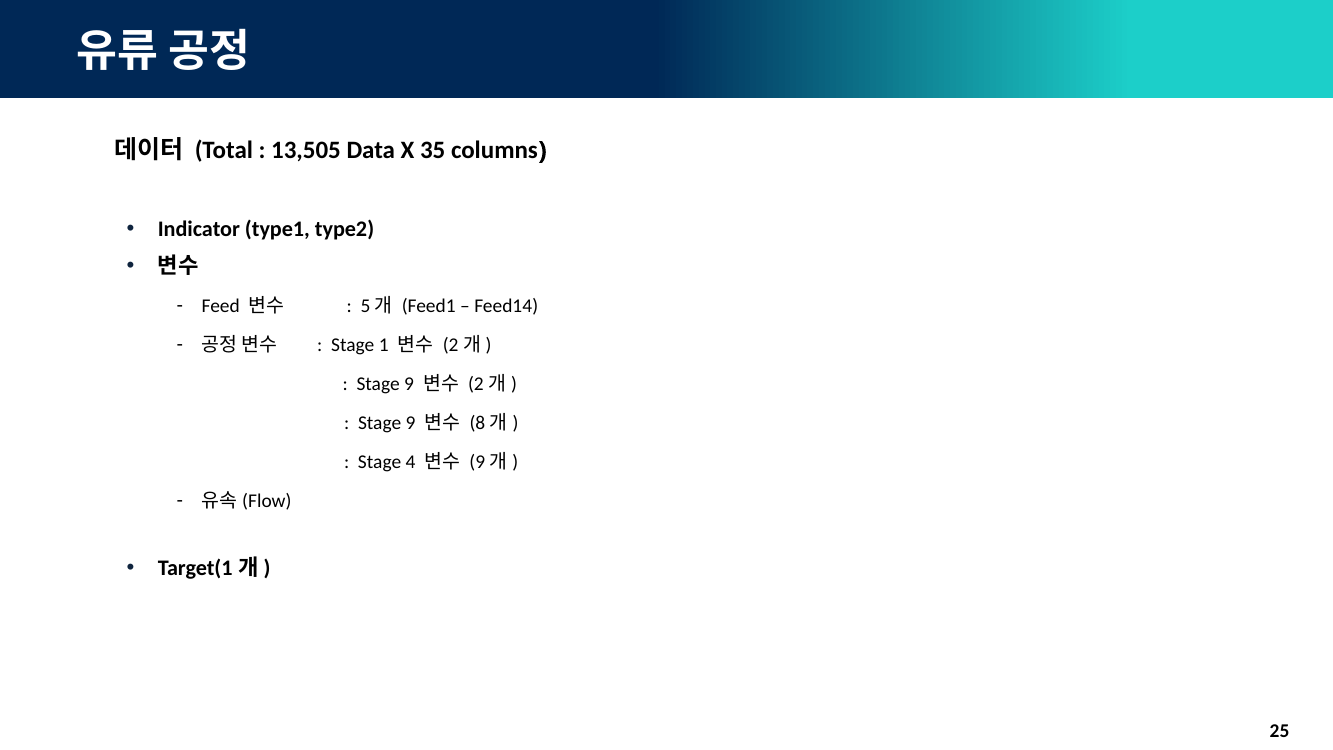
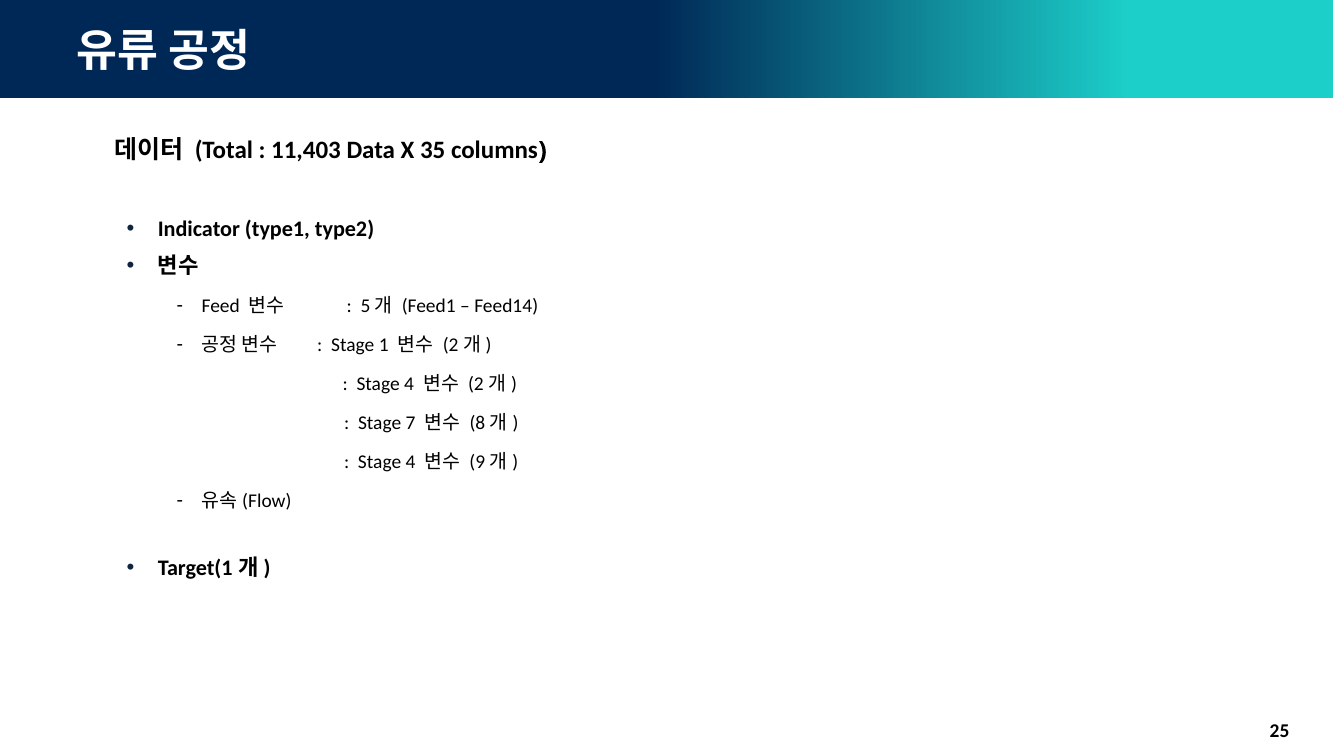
13,505: 13,505 -> 11,403 (306, 151)
9: 9 -> 4 (409, 384)
9: 9 -> 7 (411, 423)
